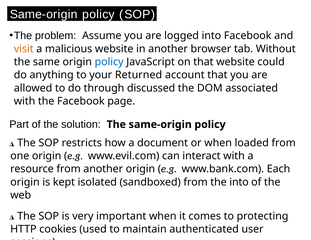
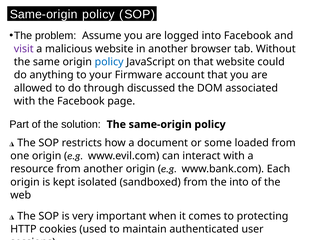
visit colour: orange -> purple (24, 49)
Returned: Returned -> Firmware (139, 75)
or when: when -> some (218, 143)
